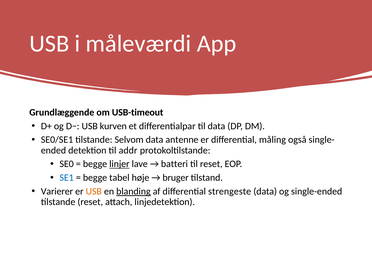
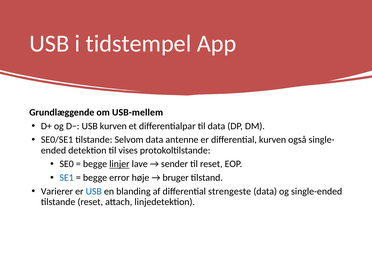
måleværdi: måleværdi -> tidstempel (139, 44)
USB-timeout: USB-timeout -> USB-mellem (138, 112)
differential måling: måling -> kurven (273, 140)
addr: addr -> vises (128, 150)
batteri: batteri -> sender (174, 164)
tabel: tabel -> error (119, 178)
USB colour: orange -> blue (94, 191)
blanding underline: present -> none (133, 191)
